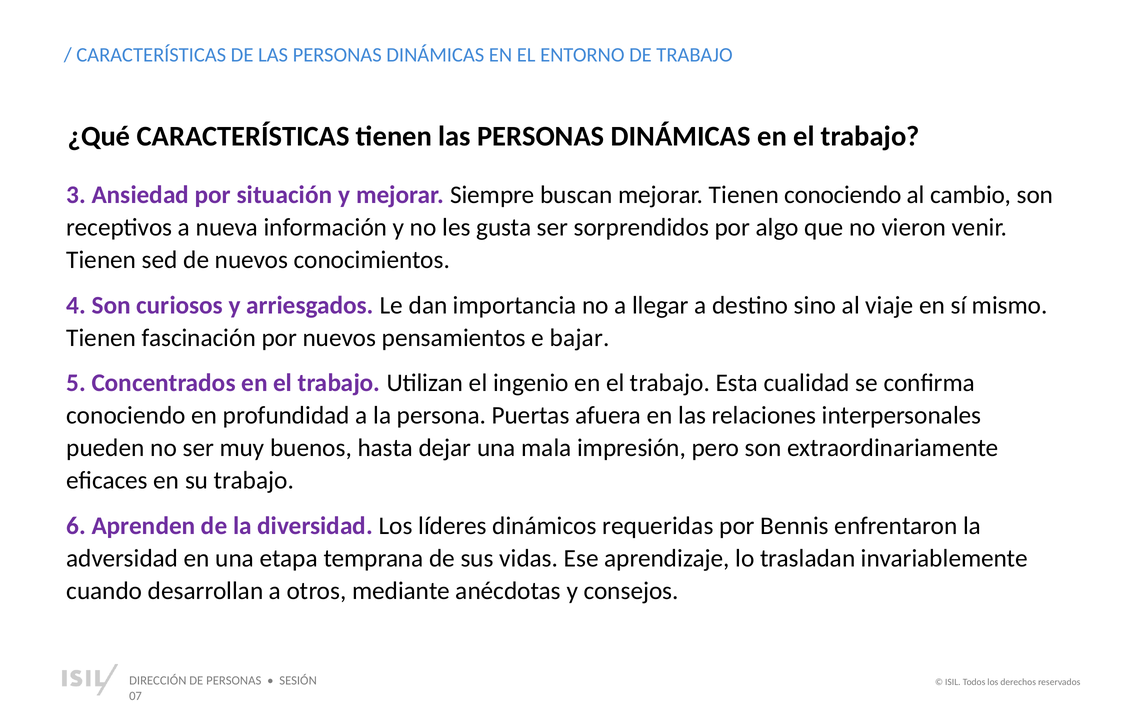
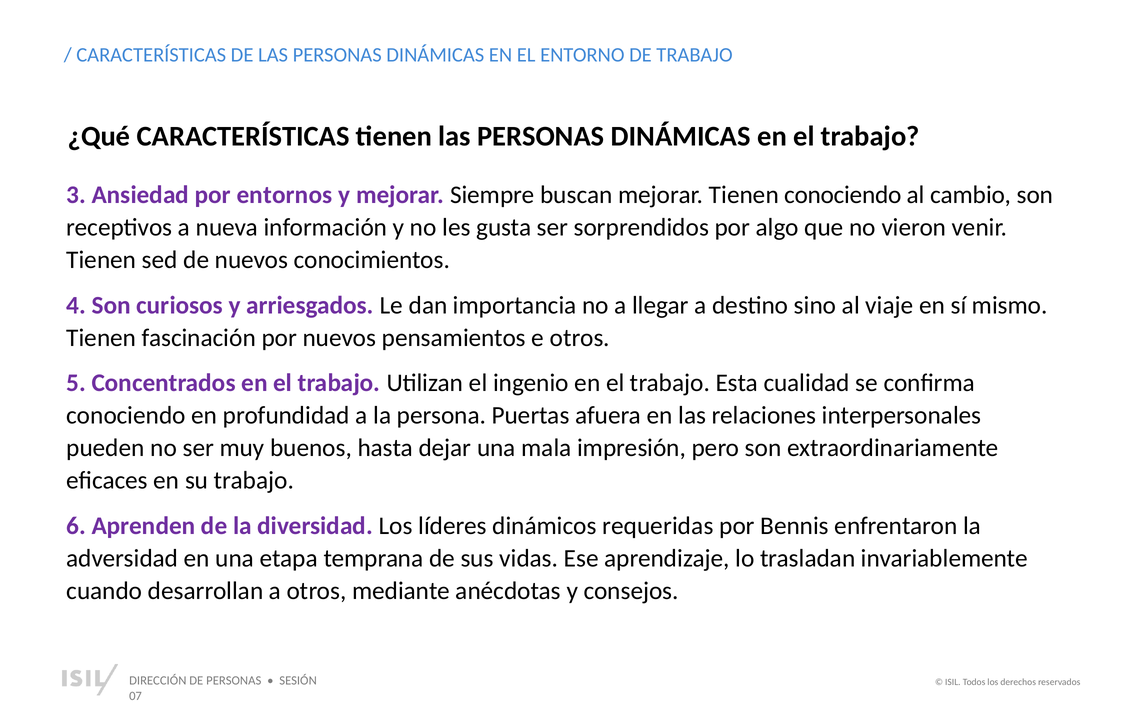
situación: situación -> entornos (285, 195)
e bajar: bajar -> otros (580, 338)
